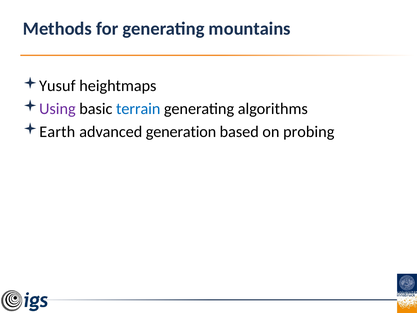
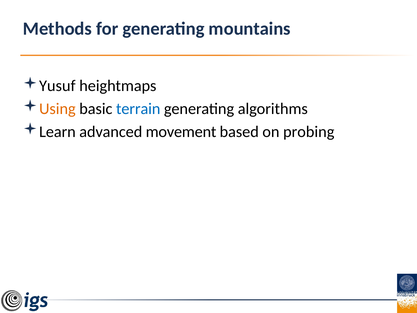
Using colour: purple -> orange (57, 109)
Earth: Earth -> Learn (57, 132)
generation: generation -> movement (181, 132)
